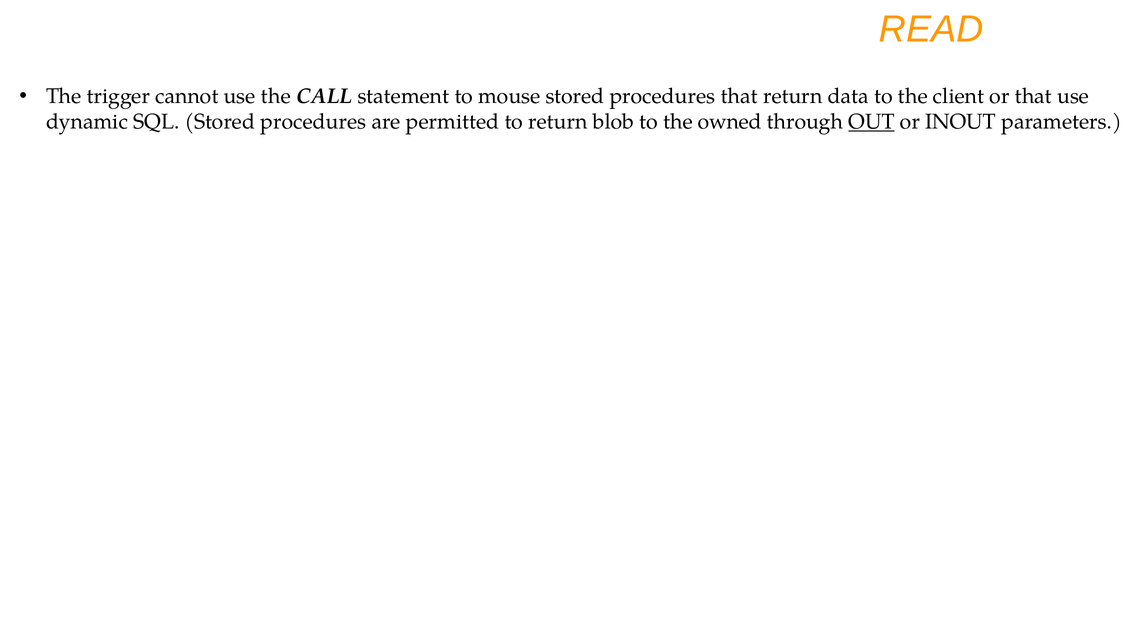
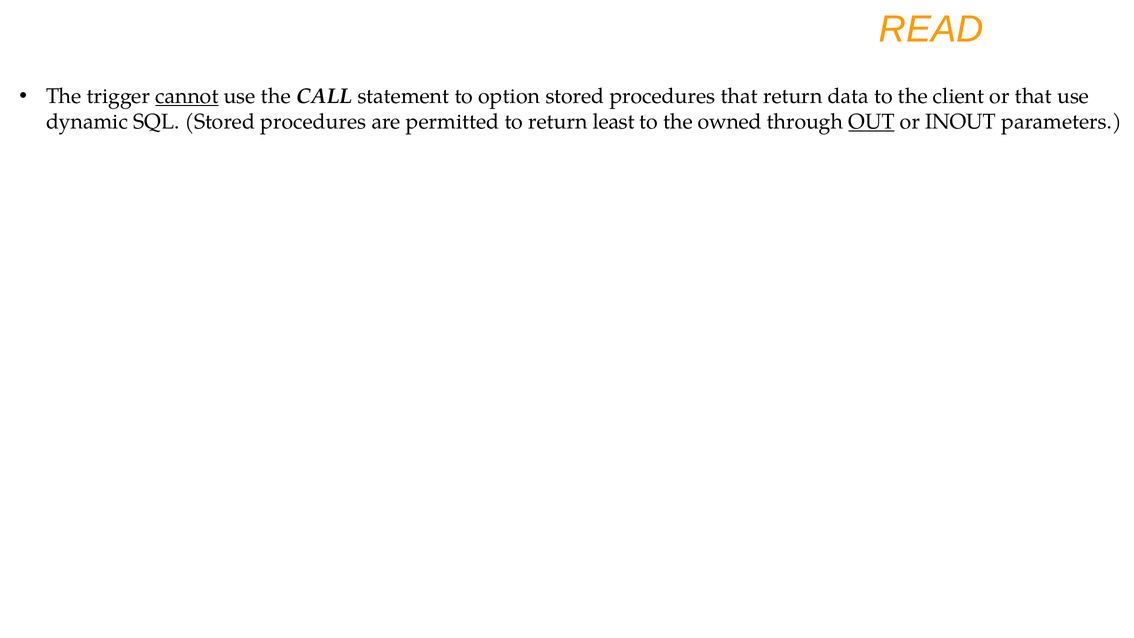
cannot underline: none -> present (187, 96)
mouse: mouse -> option (509, 96)
blob: blob -> least (614, 122)
